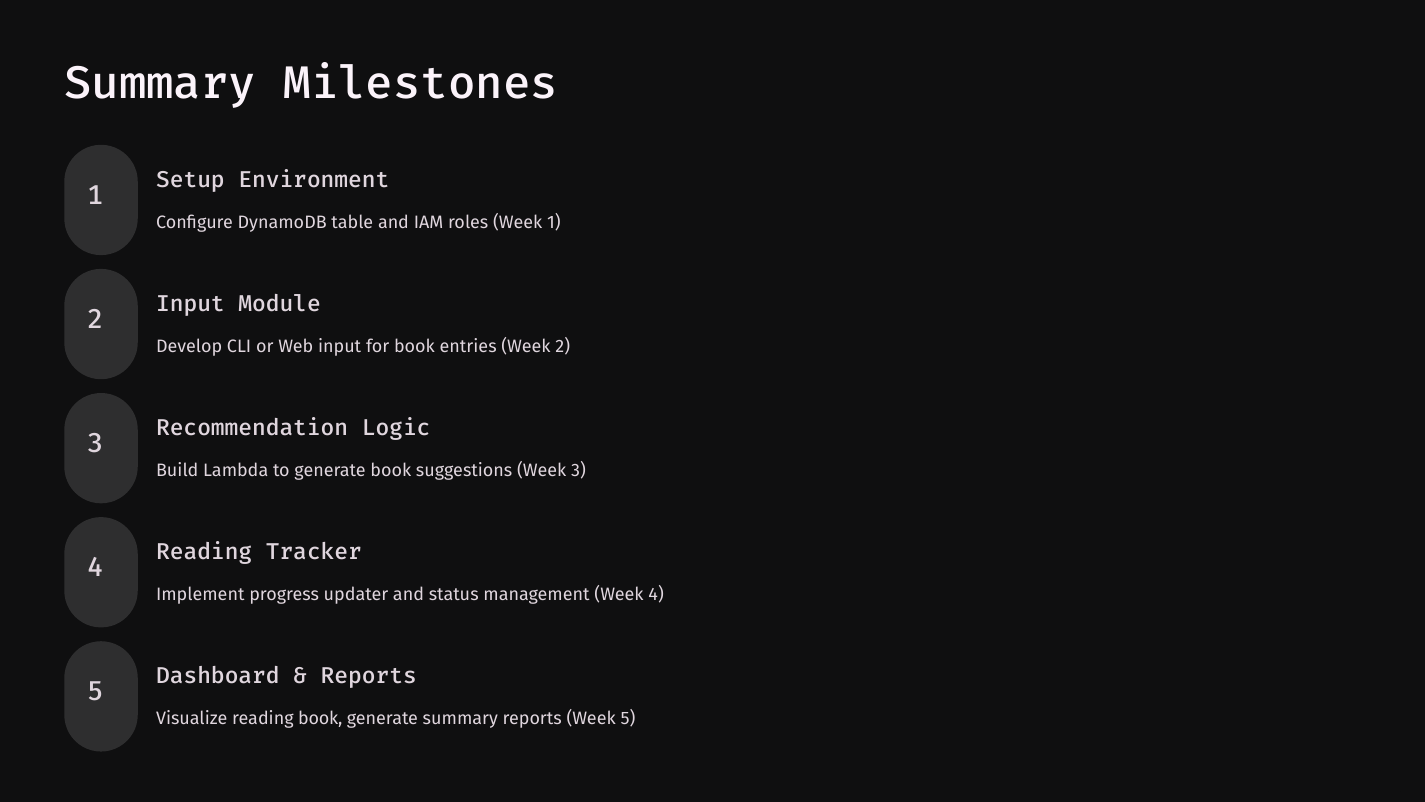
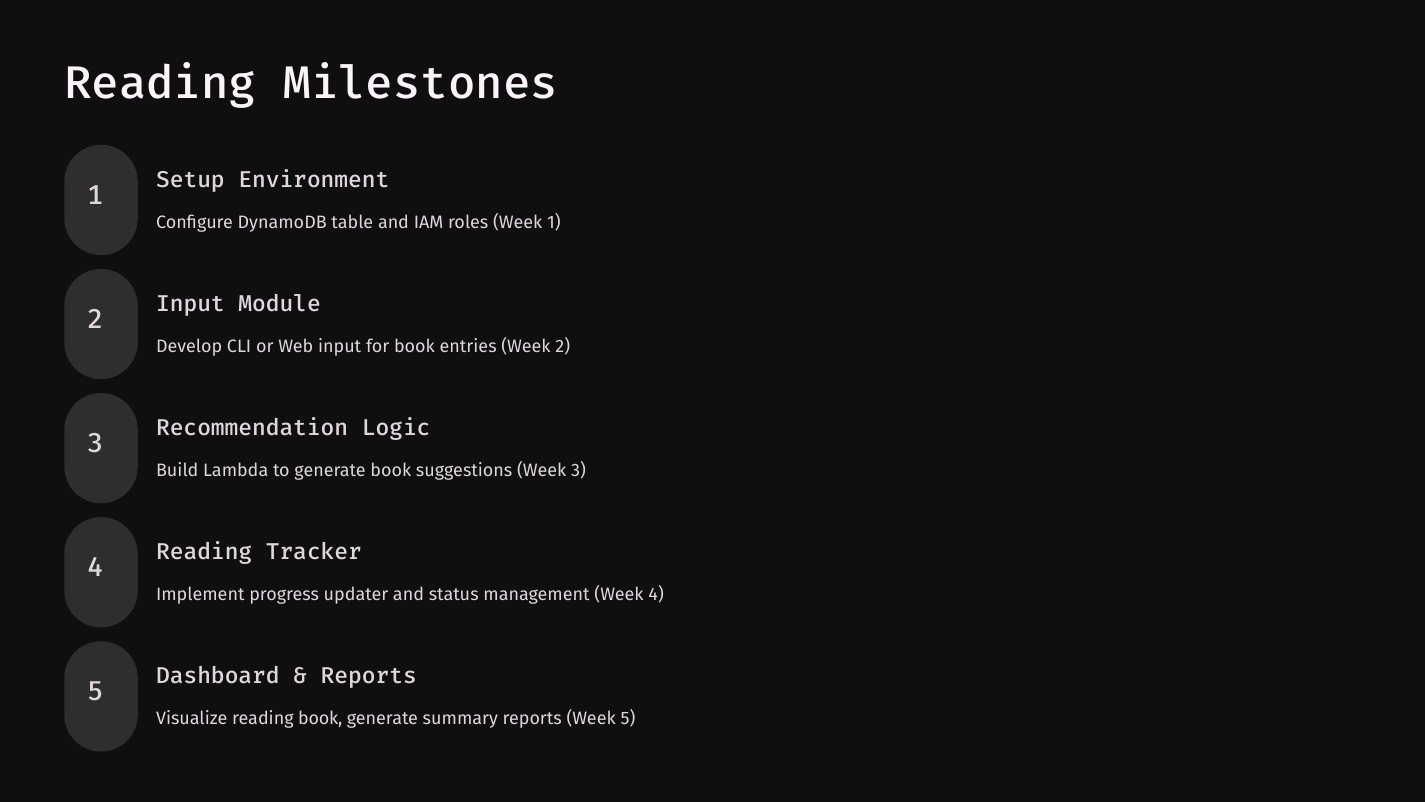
Summary: Summary -> Reading (160, 83)
